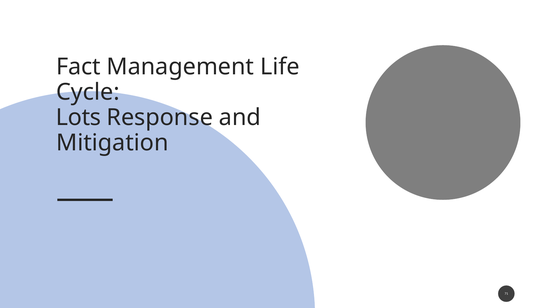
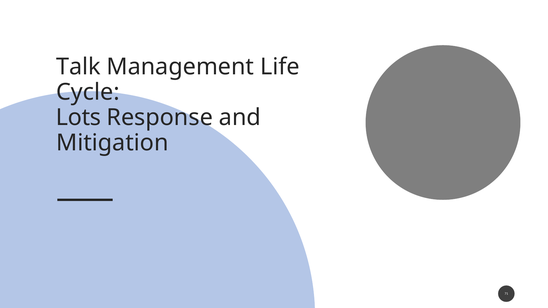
Fact: Fact -> Talk (78, 67)
